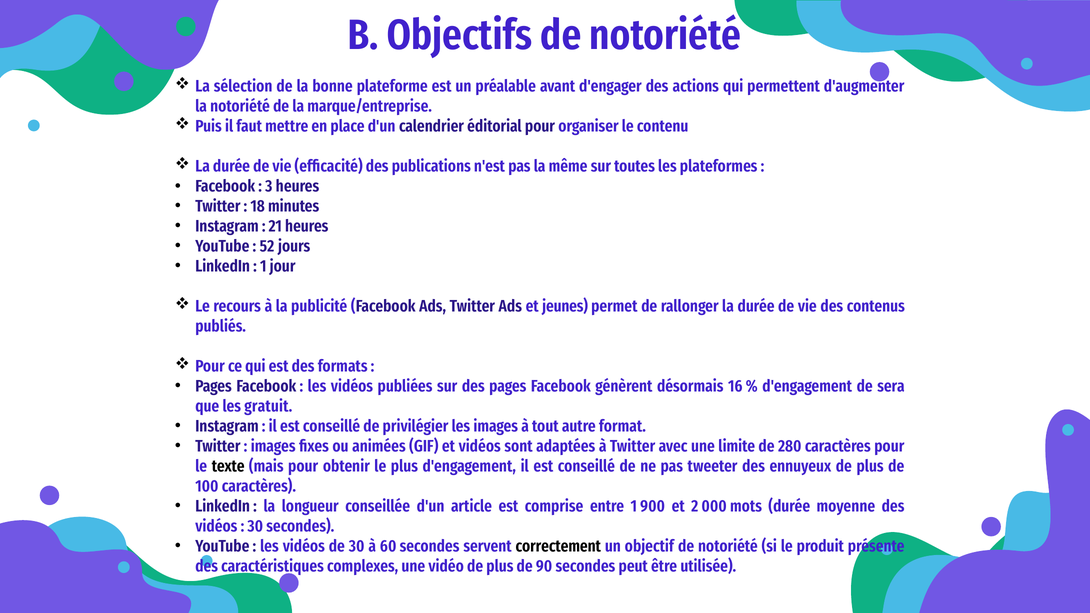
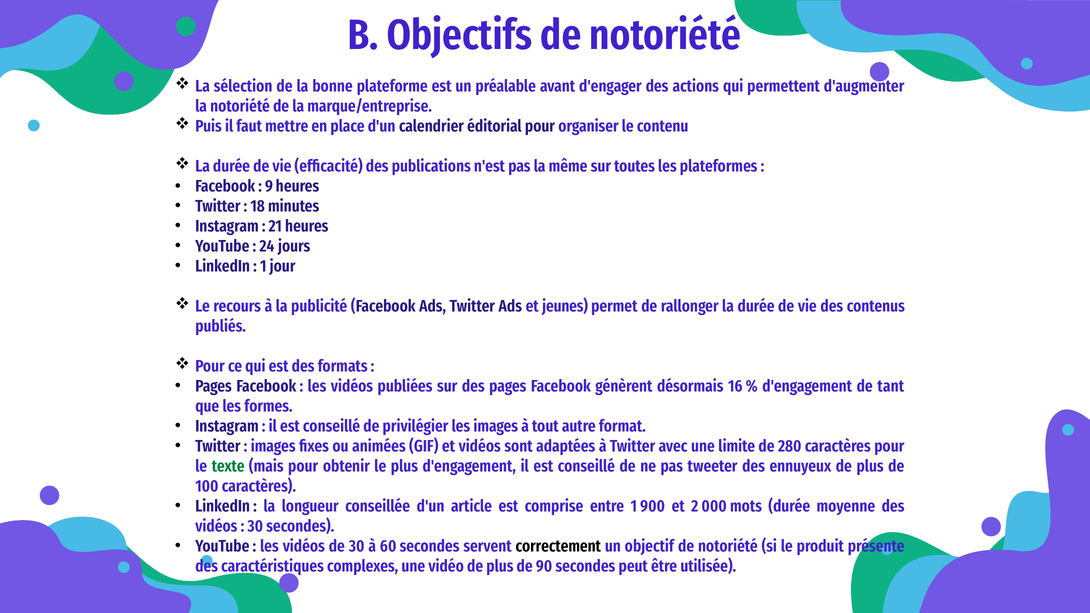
3: 3 -> 9 (269, 187)
52: 52 -> 24 (267, 246)
sera: sera -> tant (891, 386)
gratuit: gratuit -> formes (268, 406)
texte colour: black -> green (228, 466)
